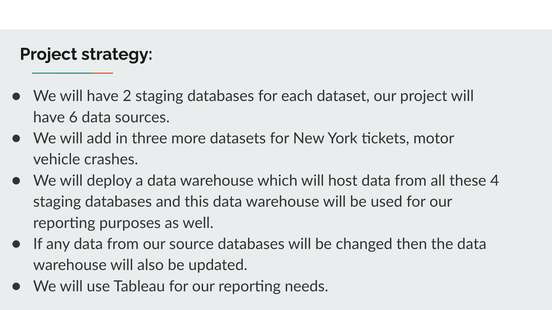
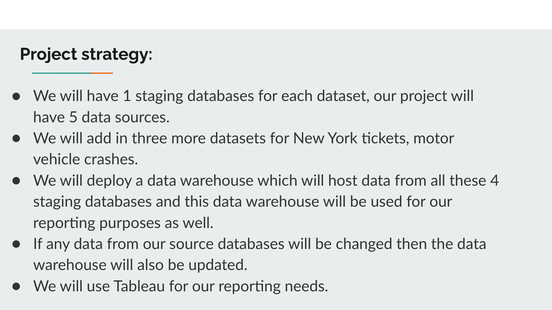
2: 2 -> 1 (127, 96)
6: 6 -> 5 (73, 118)
